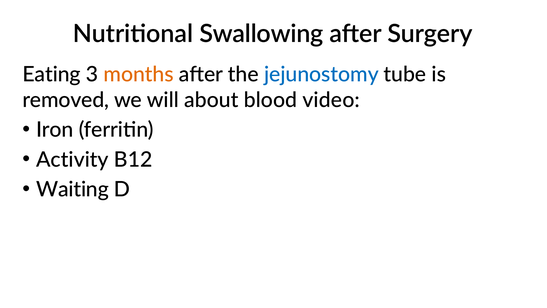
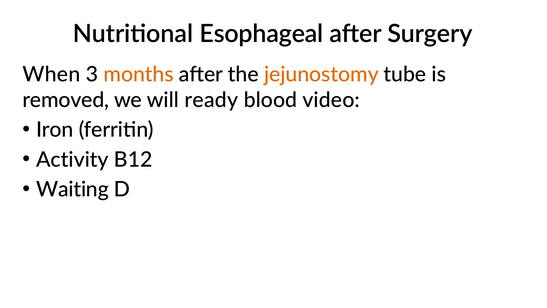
Swallowing: Swallowing -> Esophageal (261, 34)
Eating: Eating -> When (51, 74)
jejunostomy colour: blue -> orange (321, 74)
about: about -> ready (211, 100)
